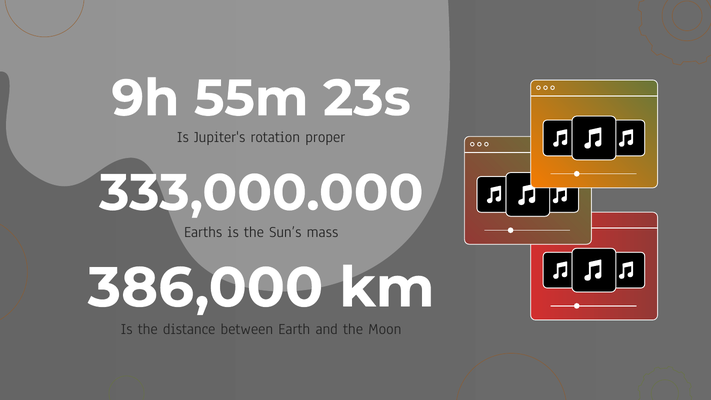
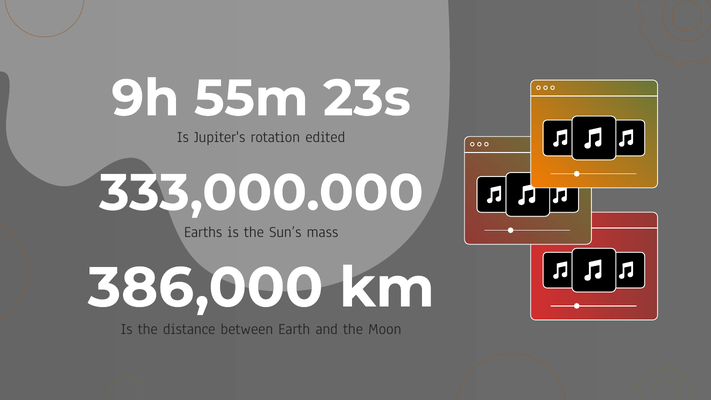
proper: proper -> edited (325, 137)
